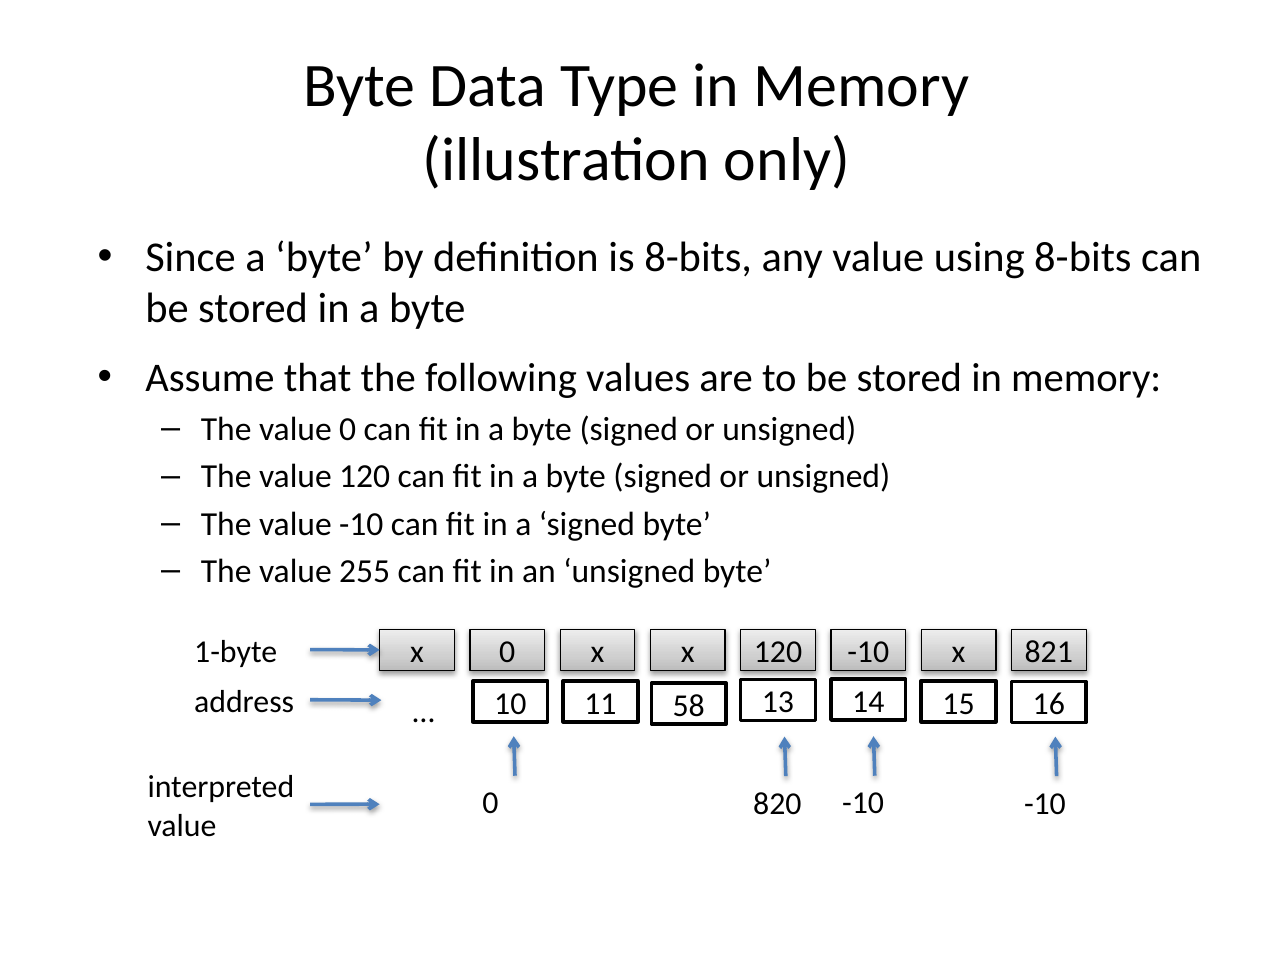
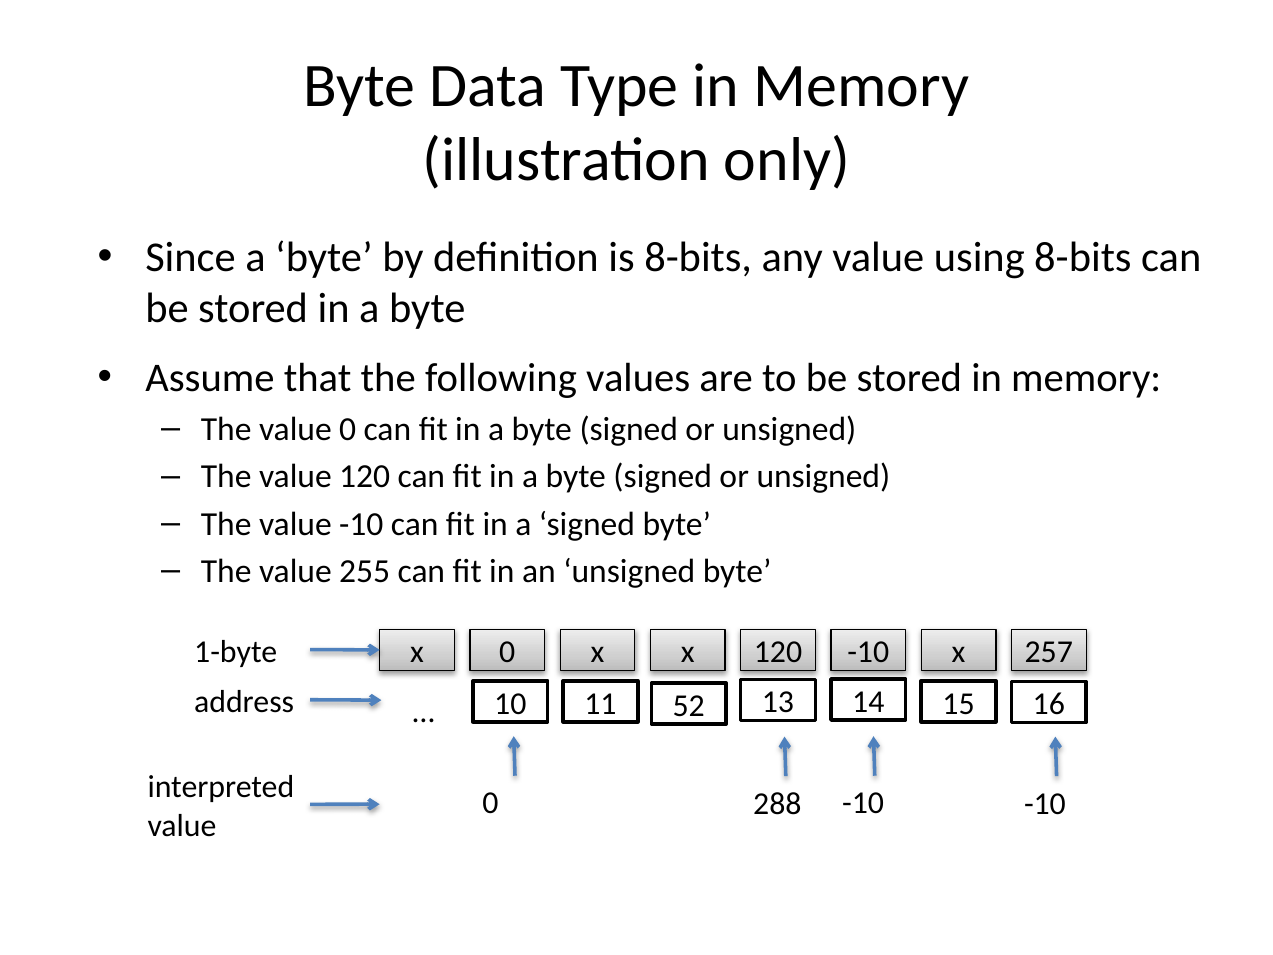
821: 821 -> 257 (1049, 652)
58: 58 -> 52 (689, 706)
820: 820 -> 288 (777, 803)
